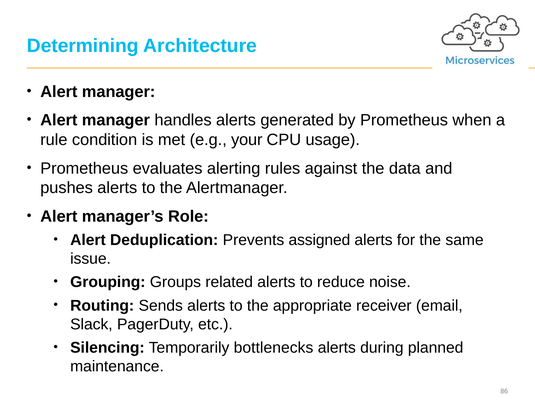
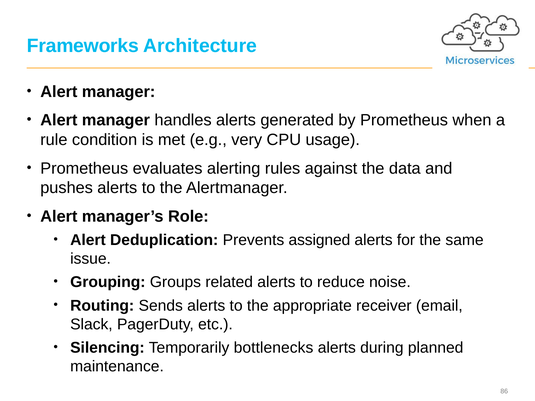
Determining: Determining -> Frameworks (83, 46)
your: your -> very (247, 140)
